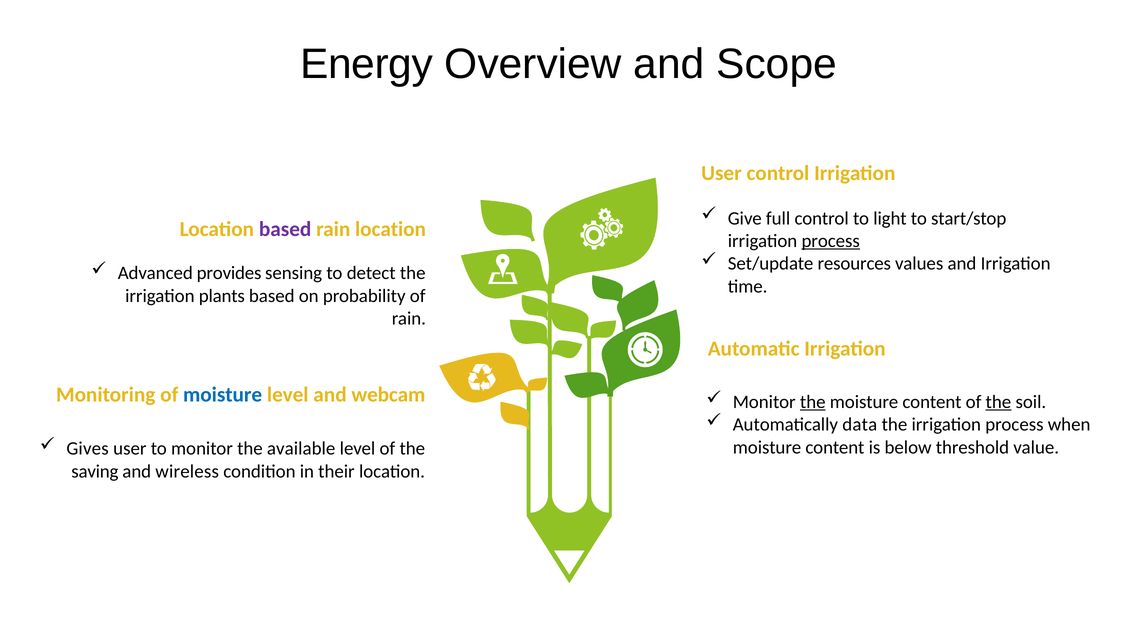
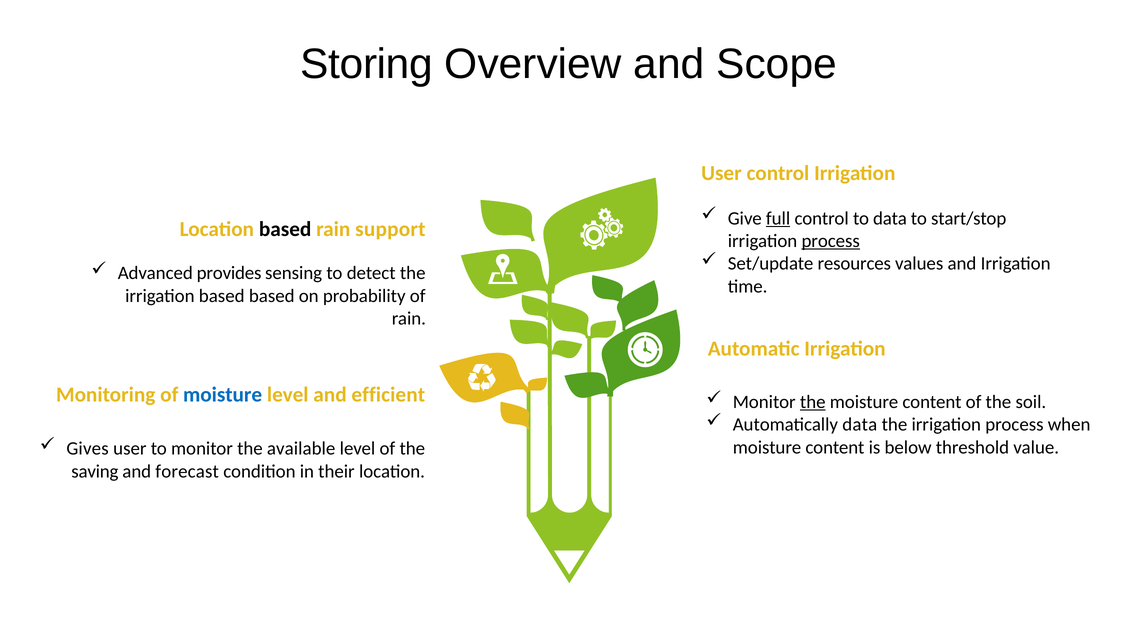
Energy: Energy -> Storing (367, 64)
full underline: none -> present (778, 218)
to light: light -> data (890, 218)
based colour: purple -> black (285, 229)
location: location -> support (390, 229)
irrigation plants: plants -> based (222, 296)
webcam: webcam -> efficient (388, 394)
the underline: present -> none (998, 402)
wireless: wireless -> forecast (187, 471)
